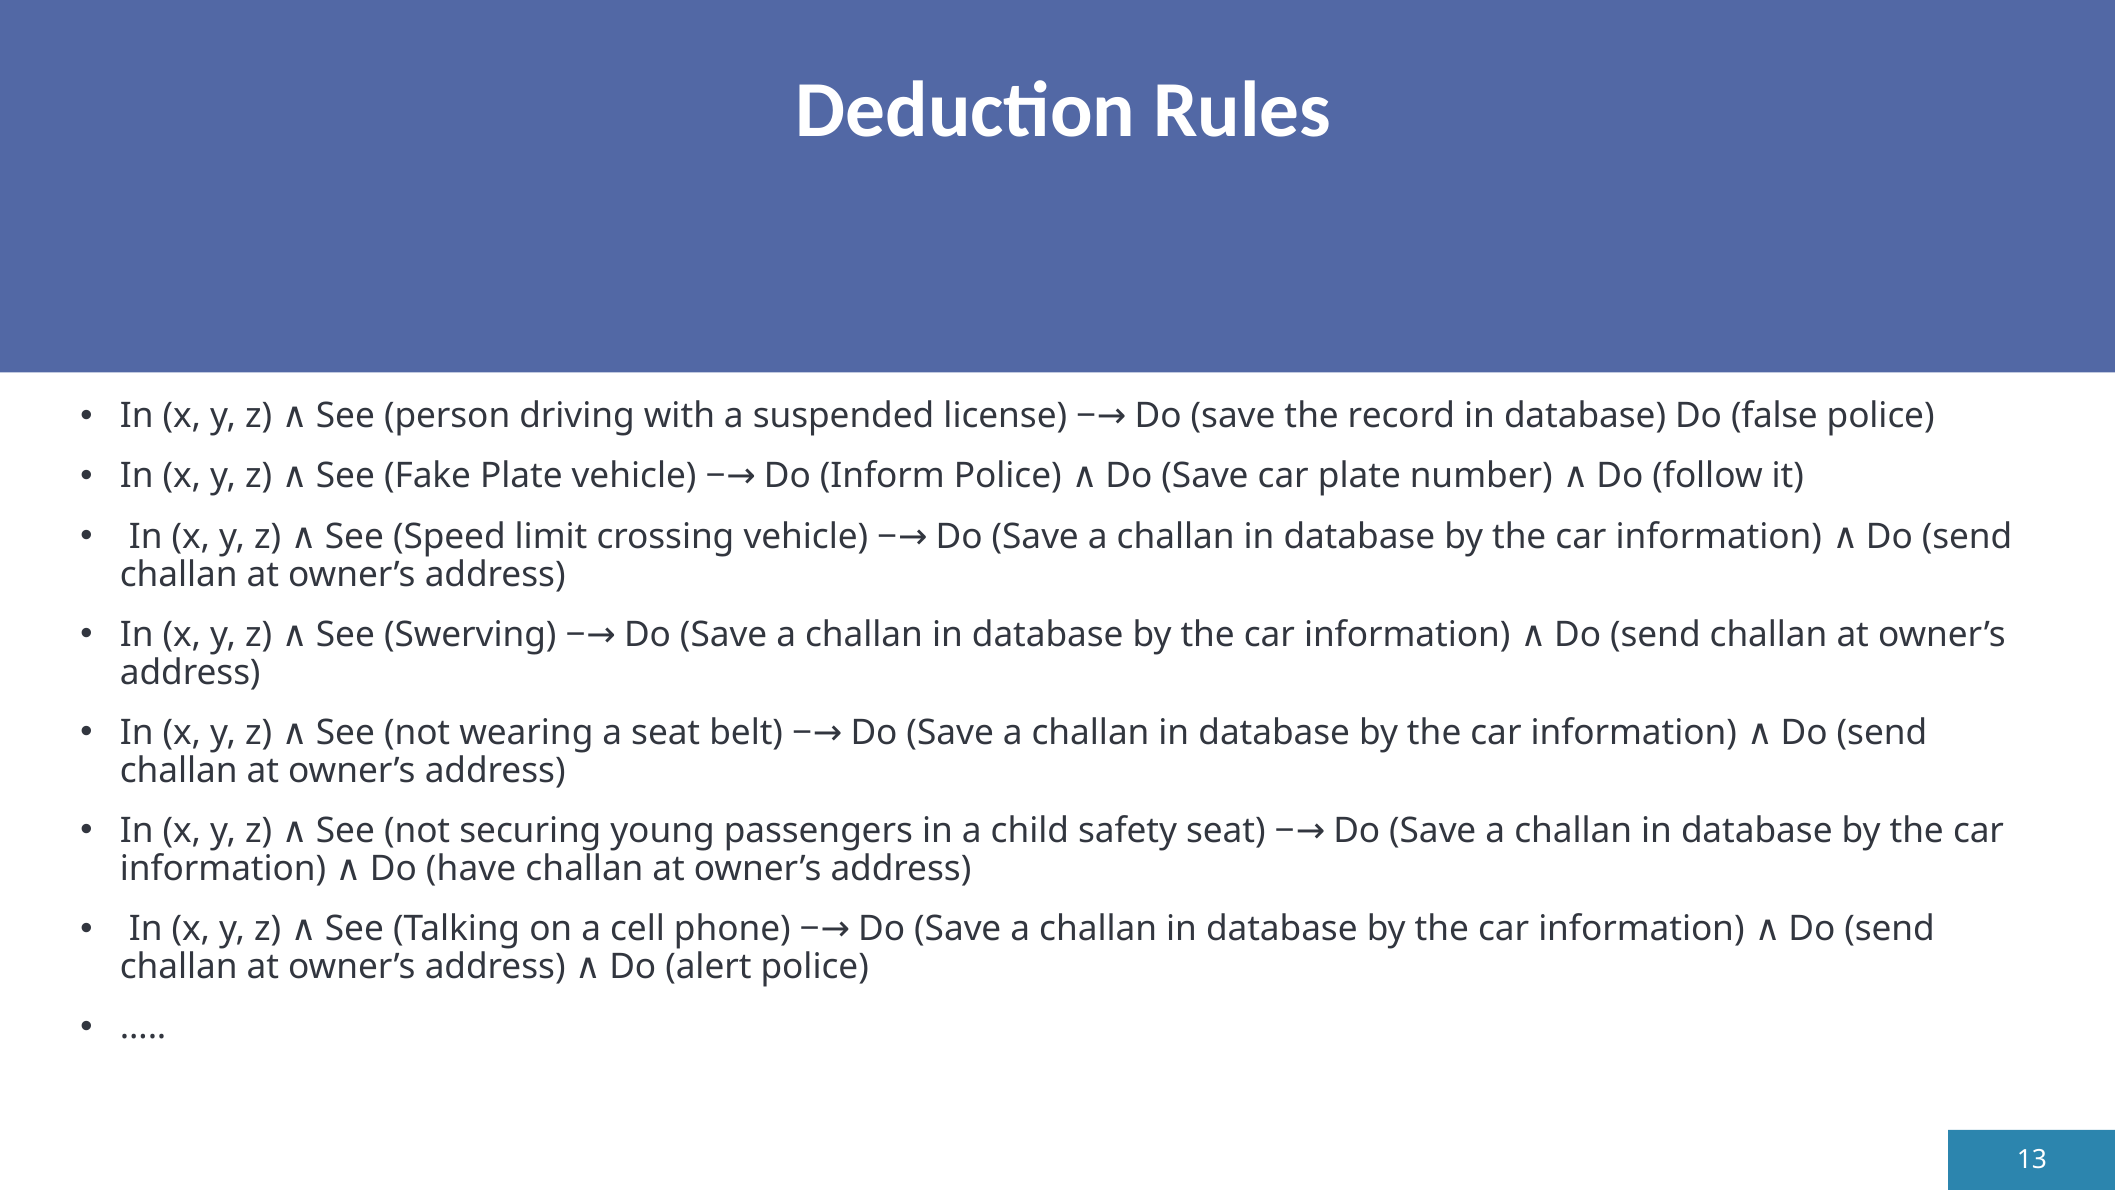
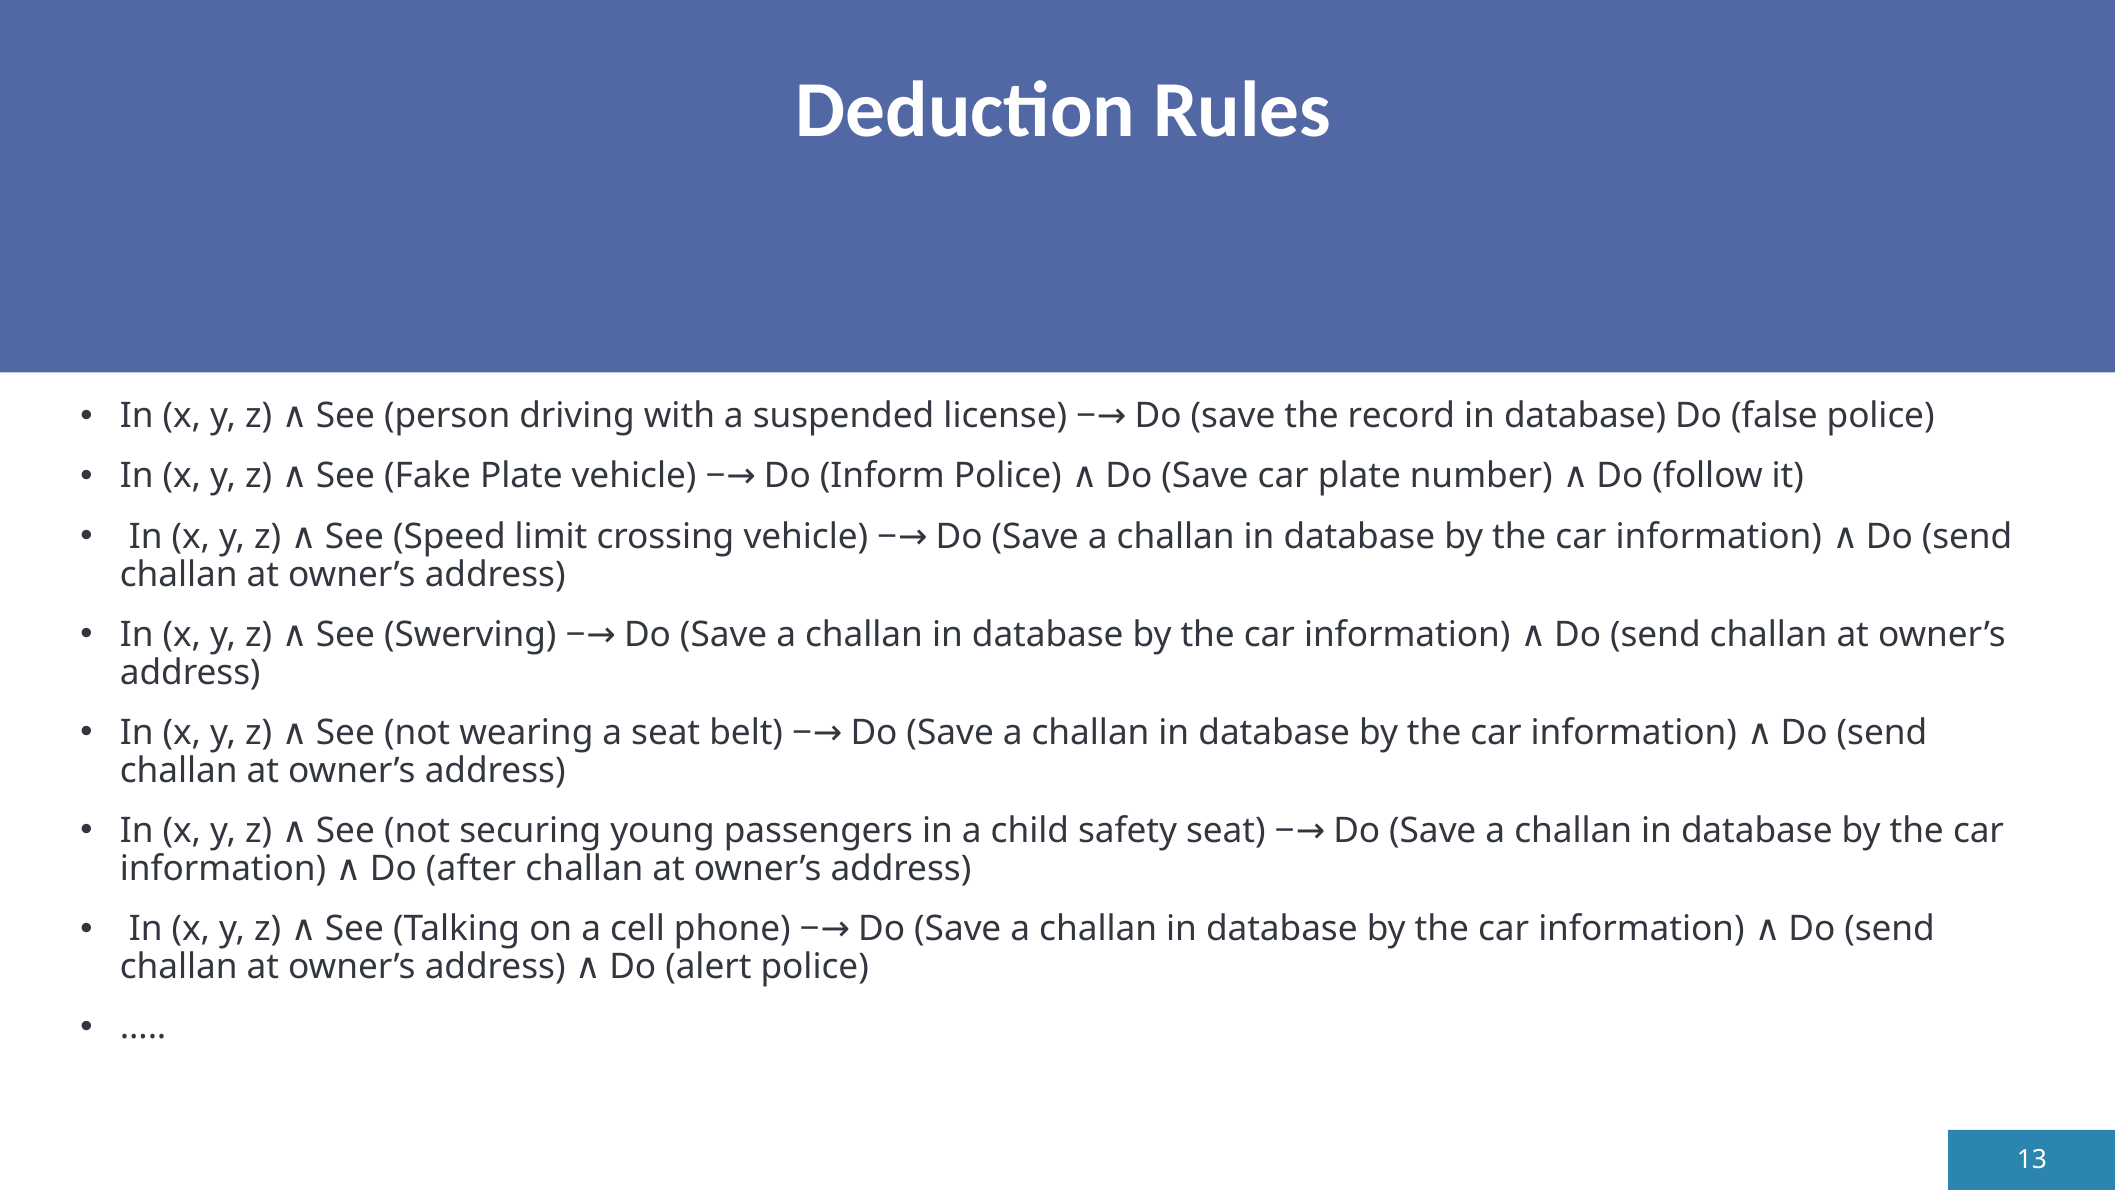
have: have -> after (471, 869)
